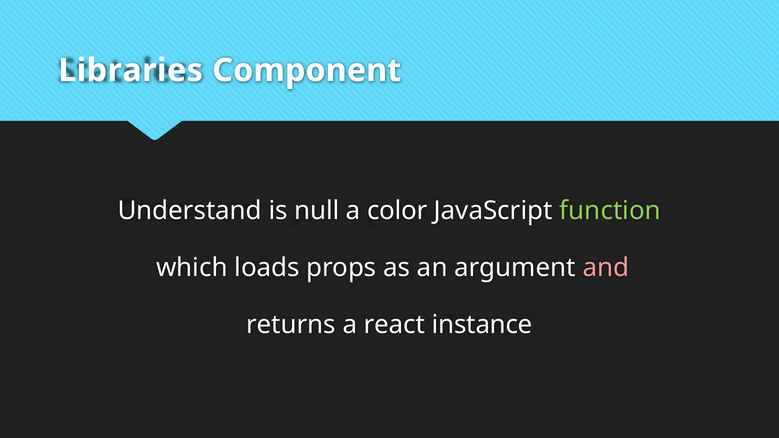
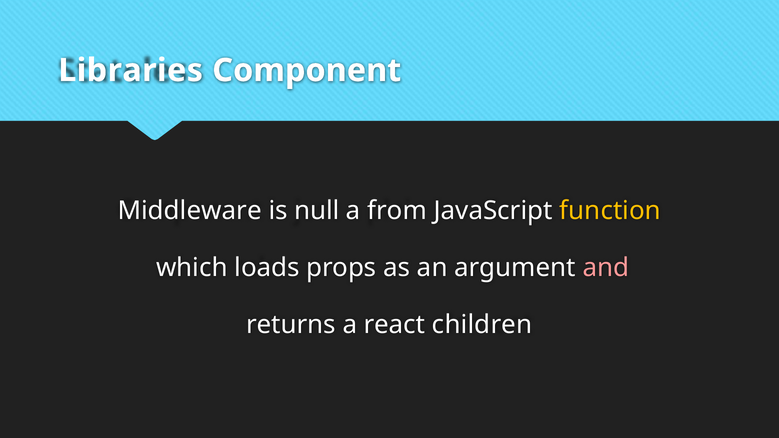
Understand: Understand -> Middleware (190, 211)
color: color -> from (397, 211)
function colour: light green -> yellow (610, 211)
instance: instance -> children (482, 325)
